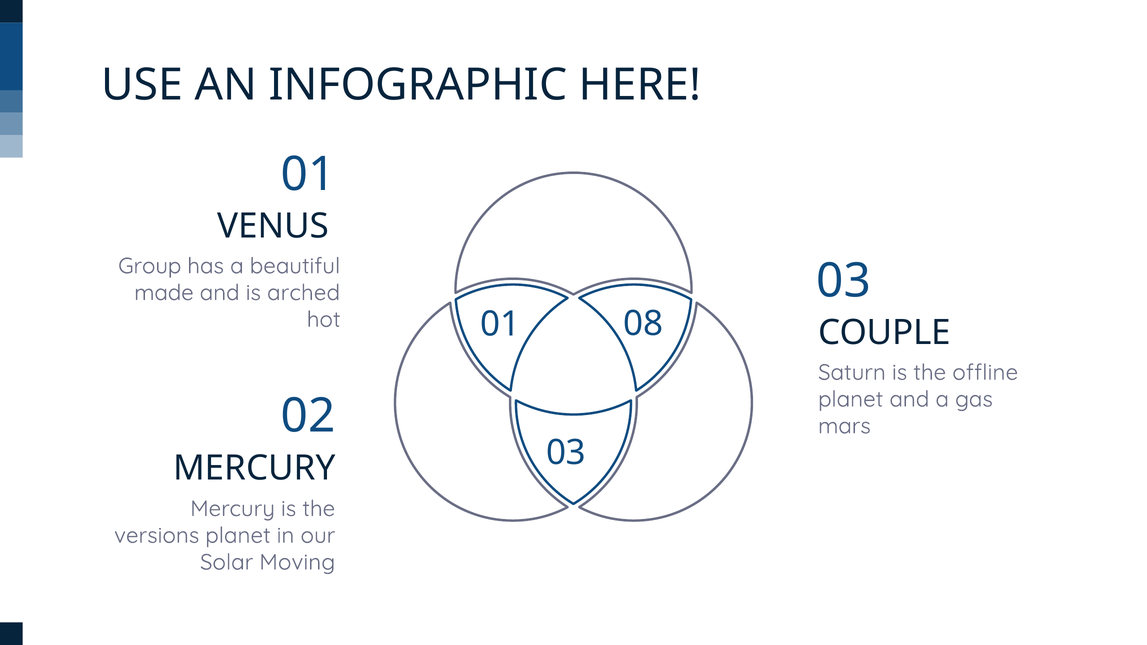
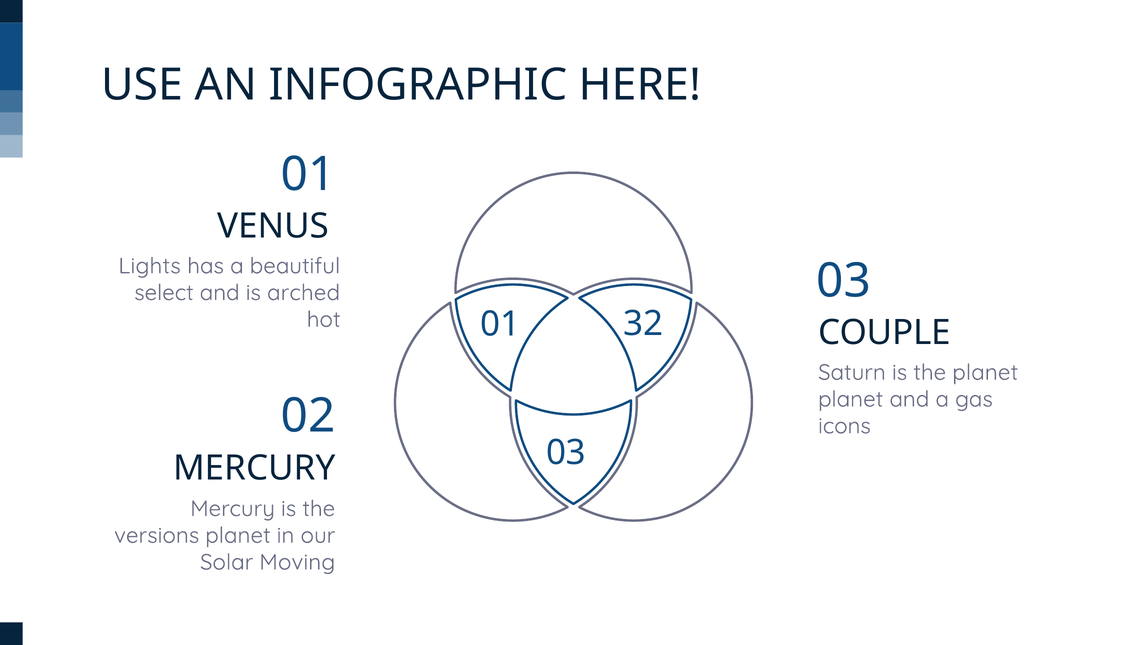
Group: Group -> Lights (150, 266)
made: made -> select (164, 293)
08: 08 -> 32 (643, 324)
the offline: offline -> planet (985, 373)
mars: mars -> icons (844, 426)
